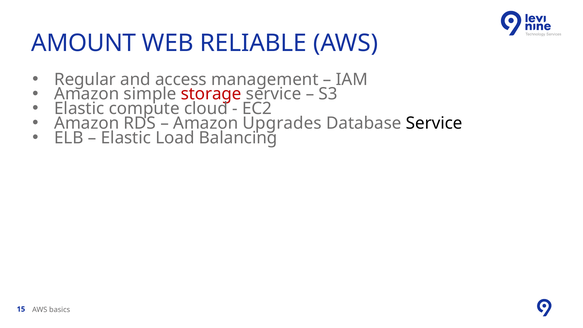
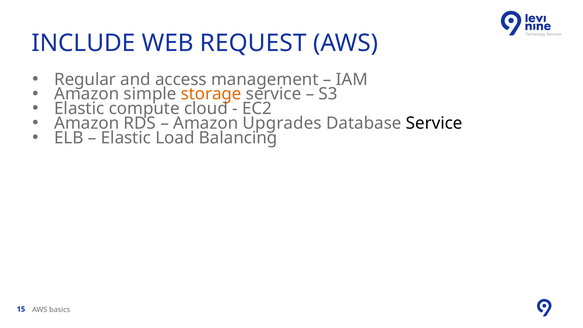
AMOUNT: AMOUNT -> INCLUDE (83, 43)
RELIABLE: RELIABLE -> REQUEST (253, 43)
storage colour: red -> orange (211, 94)
